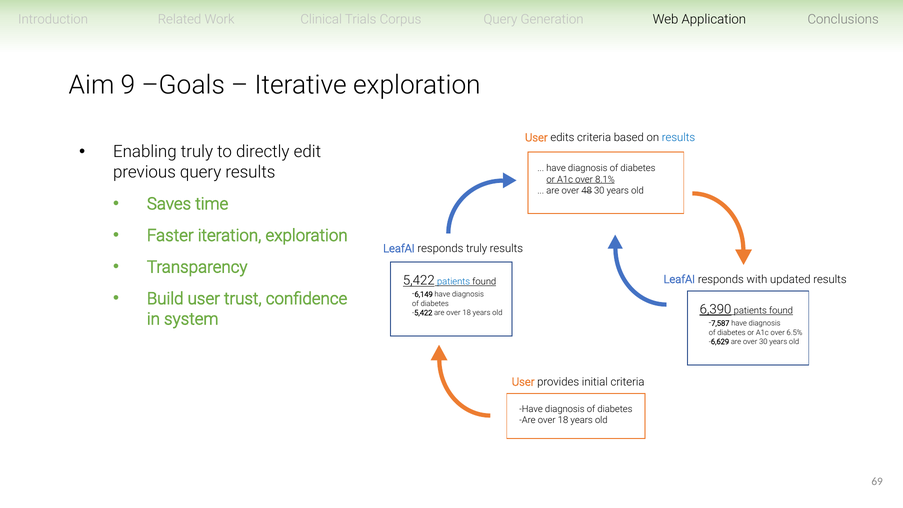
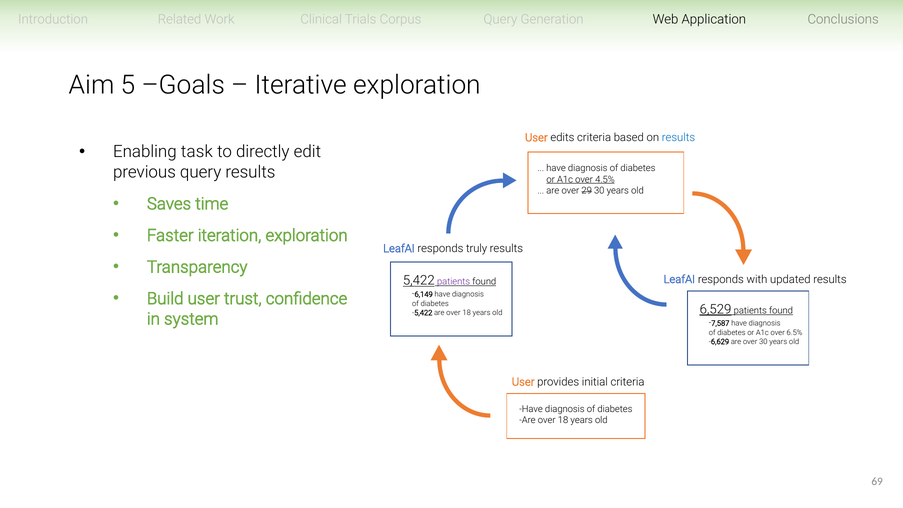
9: 9 -> 5 (128, 85)
Enabling truly: truly -> task (197, 152)
8.1%: 8.1% -> 4.5% (605, 179)
48: 48 -> 29 (587, 191)
patients colour: blue -> purple (454, 282)
6,390: 6,390 -> 6,529 (716, 309)
